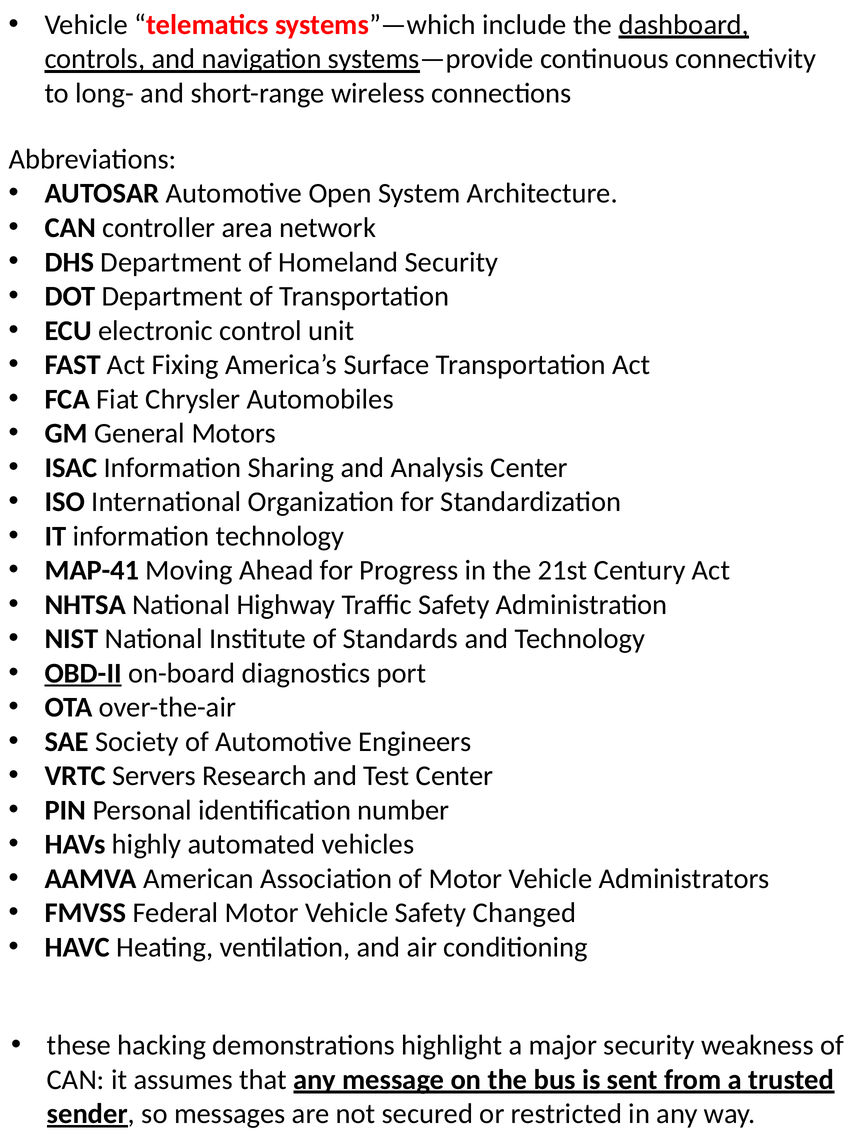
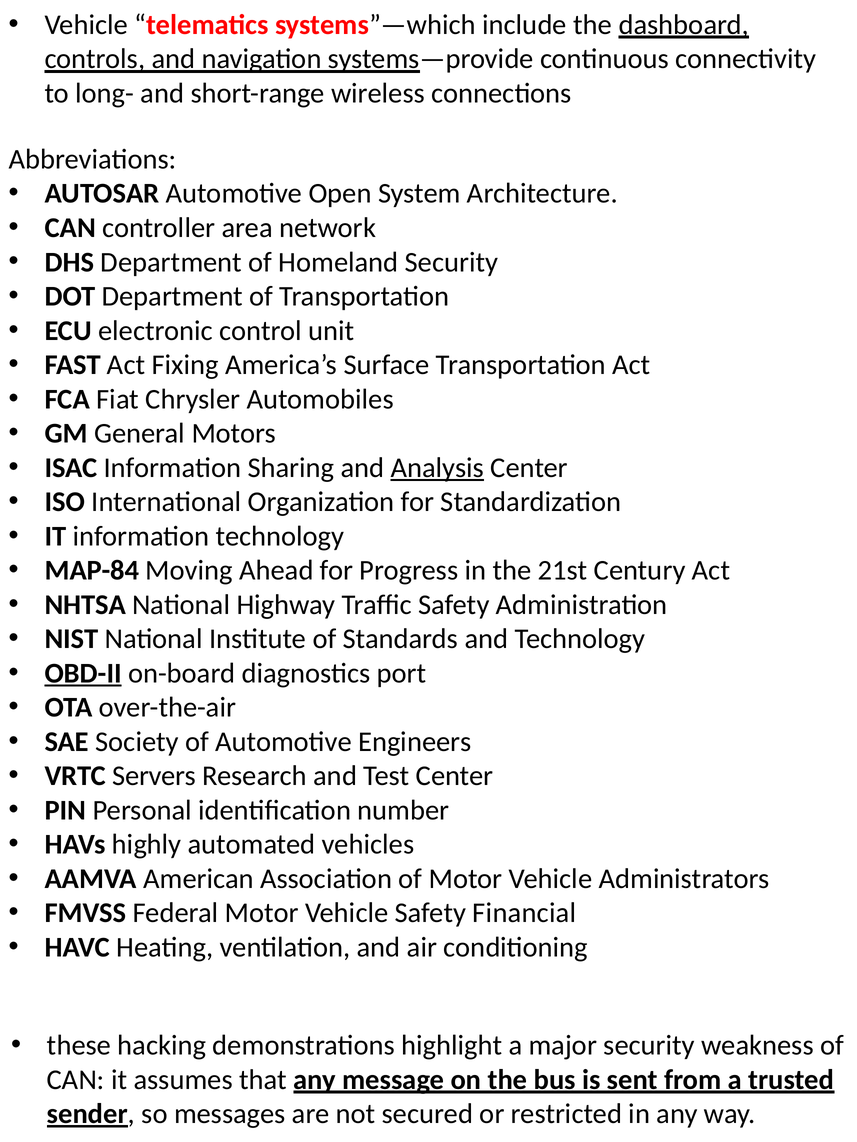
Analysis underline: none -> present (437, 468)
MAP-41: MAP-41 -> MAP-84 (92, 571)
Changed: Changed -> Financial (524, 914)
